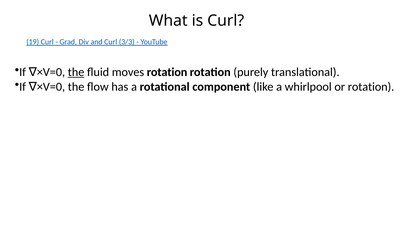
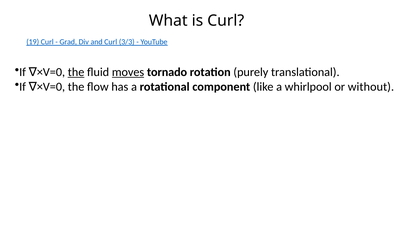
moves underline: none -> present (128, 72)
rotation: rotation -> tornado (167, 72)
or rotation: rotation -> without (371, 87)
